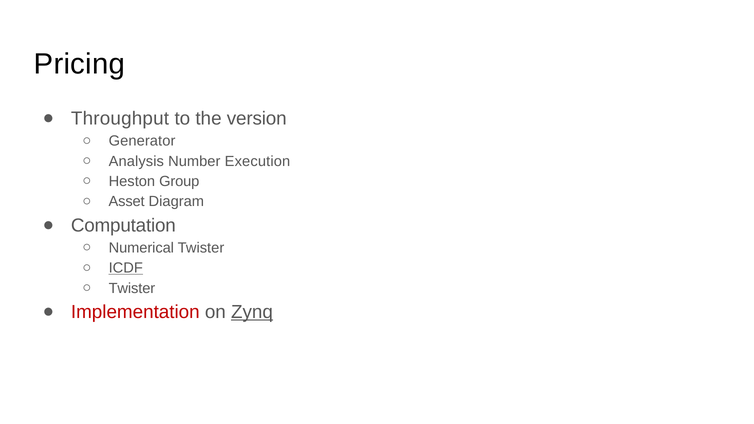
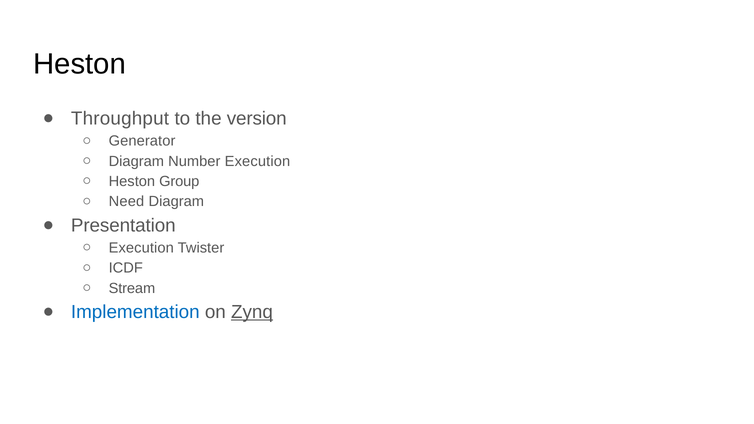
Pricing: Pricing -> Heston (80, 64)
Analysis: Analysis -> Diagram (136, 161)
Asset: Asset -> Need (126, 202)
Computation: Computation -> Presentation (123, 225)
Numerical: Numerical -> Execution (141, 248)
ICDF underline: present -> none (126, 268)
Twister: Twister -> Stream (132, 288)
Implementation colour: red -> blue (135, 312)
